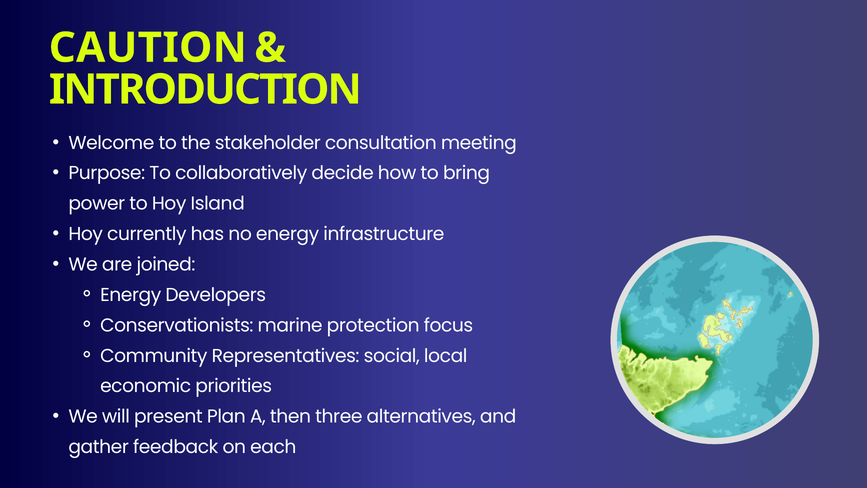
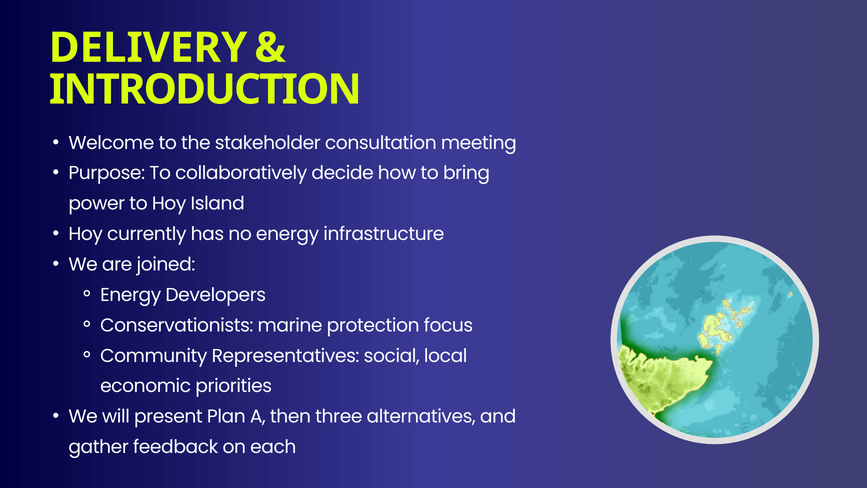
CAUTION: CAUTION -> DELIVERY (148, 48)
